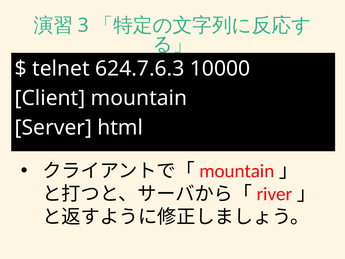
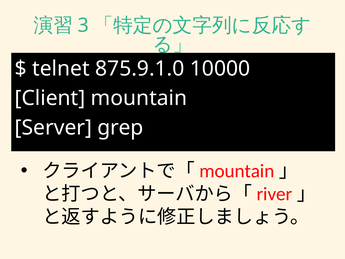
624.7.6.3: 624.7.6.3 -> 875.9.1.0 (140, 69)
html: html -> grep (120, 128)
